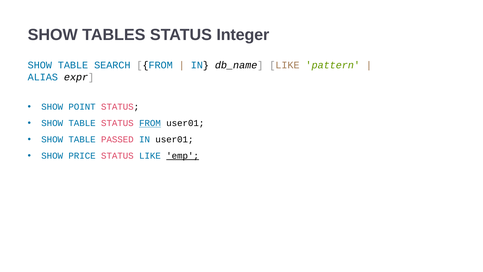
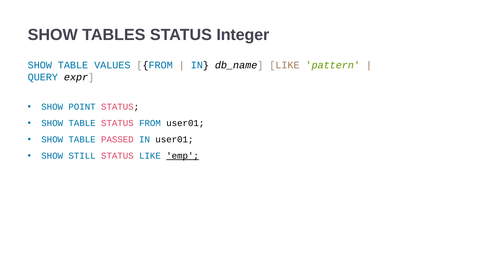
SEARCH: SEARCH -> VALUES (112, 65)
ALIAS: ALIAS -> QUERY (43, 77)
FROM underline: present -> none (150, 123)
PRICE: PRICE -> STILL (82, 156)
